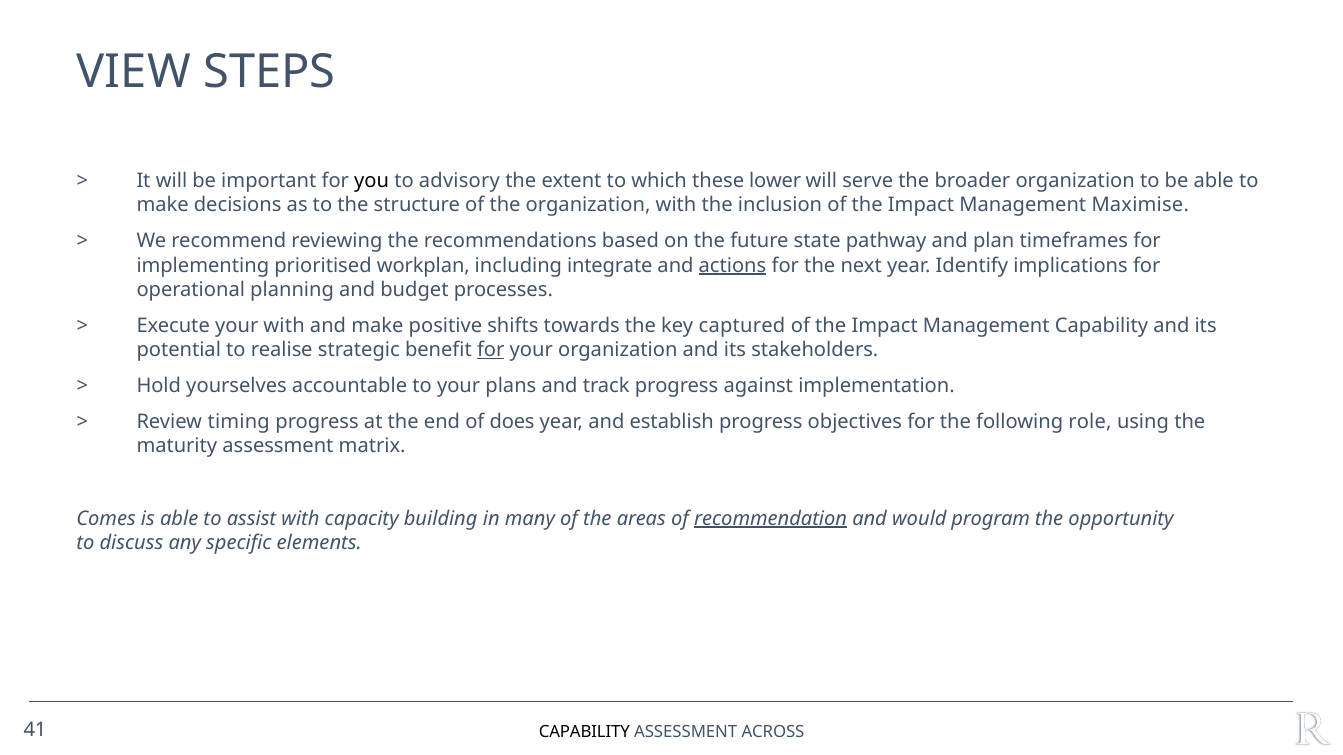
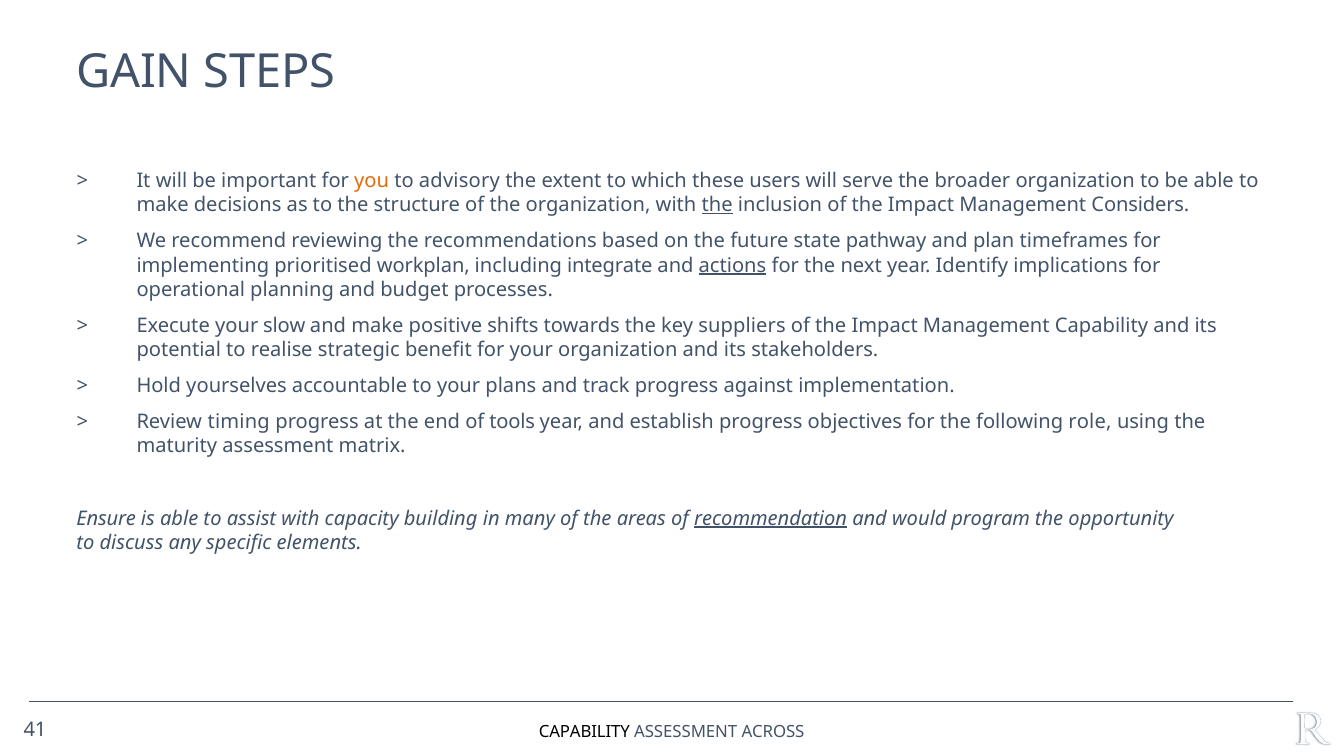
VIEW: VIEW -> GAIN (134, 72)
you colour: black -> orange (372, 181)
lower: lower -> users (775, 181)
the underline: none -> present (717, 205)
Maximise: Maximise -> Considers (1140, 205)
your with: with -> slow (284, 326)
captured: captured -> suppliers (742, 326)
for underline: present -> none (491, 350)
does: does -> tools (512, 422)
Comes: Comes -> Ensure (106, 519)
